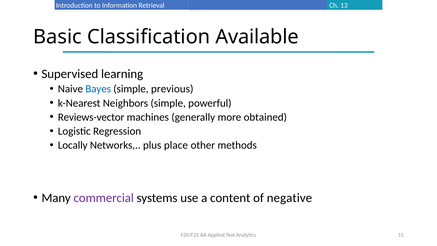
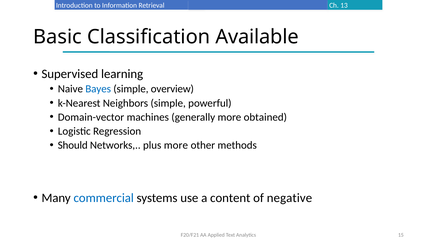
previous: previous -> overview (172, 89)
Reviews-vector: Reviews-vector -> Domain-vector (91, 117)
Locally: Locally -> Should (73, 145)
plus place: place -> more (176, 145)
commercial colour: purple -> blue (104, 198)
